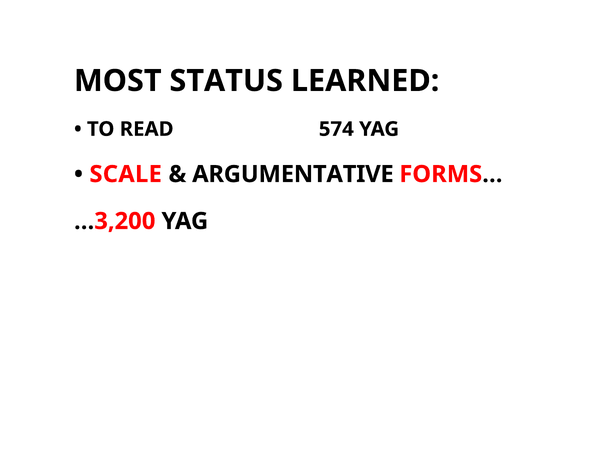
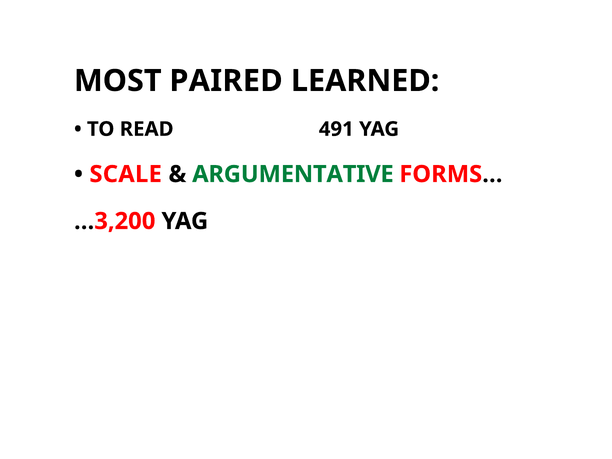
STATUS: STATUS -> PAIRED (226, 81)
574: 574 -> 491 (336, 129)
ARGUMENTATIVE colour: black -> green (293, 174)
